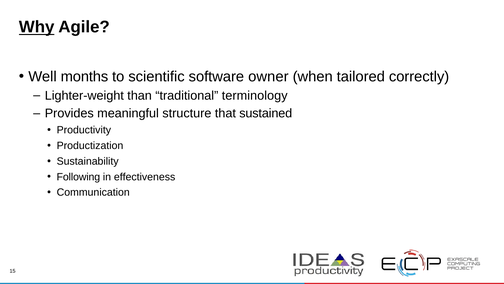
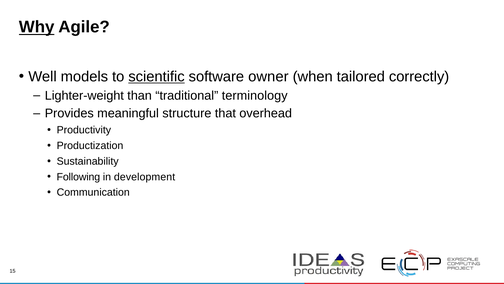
months: months -> models (84, 77)
scientific underline: none -> present (157, 77)
sustained: sustained -> overhead (266, 113)
effectiveness: effectiveness -> development (145, 177)
